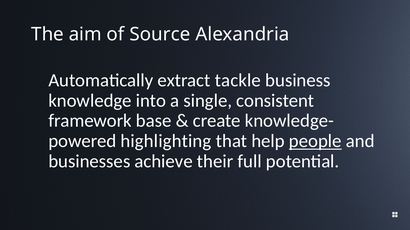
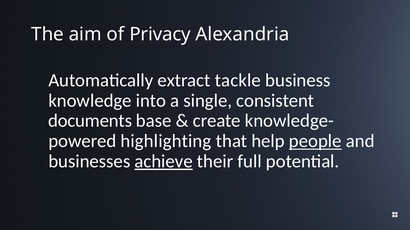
Source: Source -> Privacy (160, 34)
framework: framework -> documents (90, 121)
achieve underline: none -> present (164, 162)
